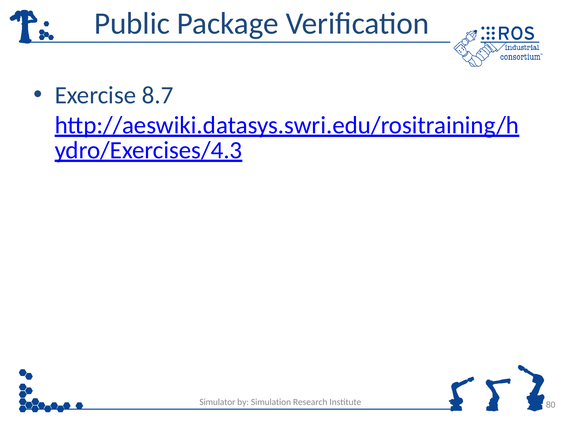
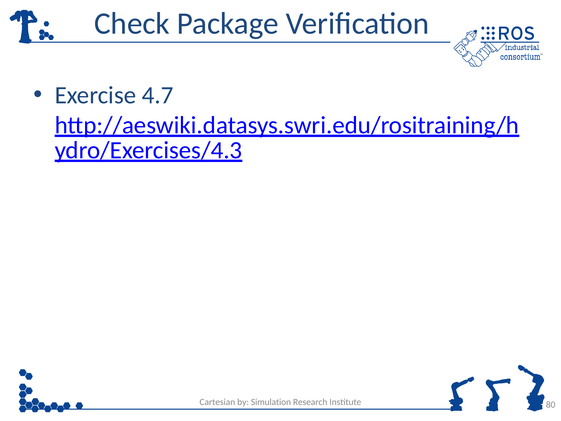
Public: Public -> Check (132, 24)
8.7: 8.7 -> 4.7 (158, 95)
Simulator: Simulator -> Cartesian (217, 402)
